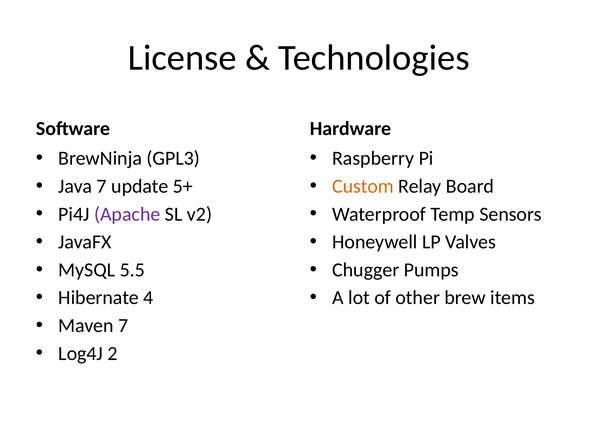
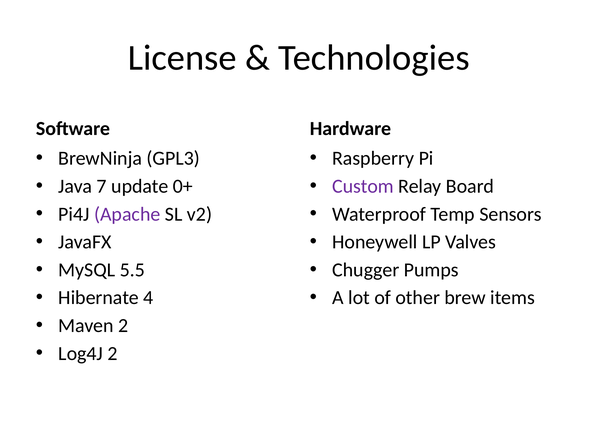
5+: 5+ -> 0+ (183, 186)
Custom colour: orange -> purple (363, 186)
Maven 7: 7 -> 2 (123, 326)
